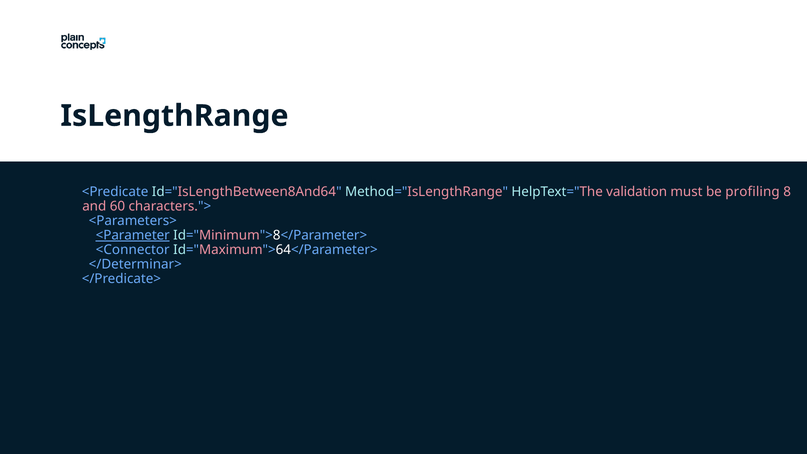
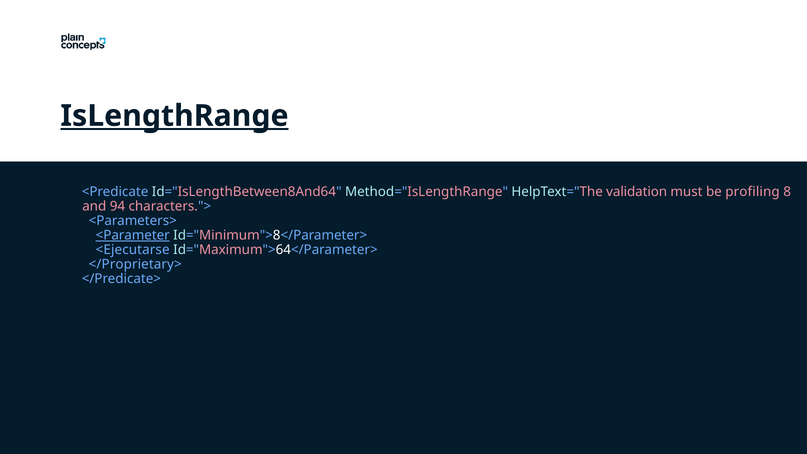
IsLengthRange underline: none -> present (174, 116)
60: 60 -> 94 (117, 206)
<Connector: <Connector -> <Ejecutarse (133, 250)
</Determinar>: </Determinar> -> </Proprietary> (135, 264)
